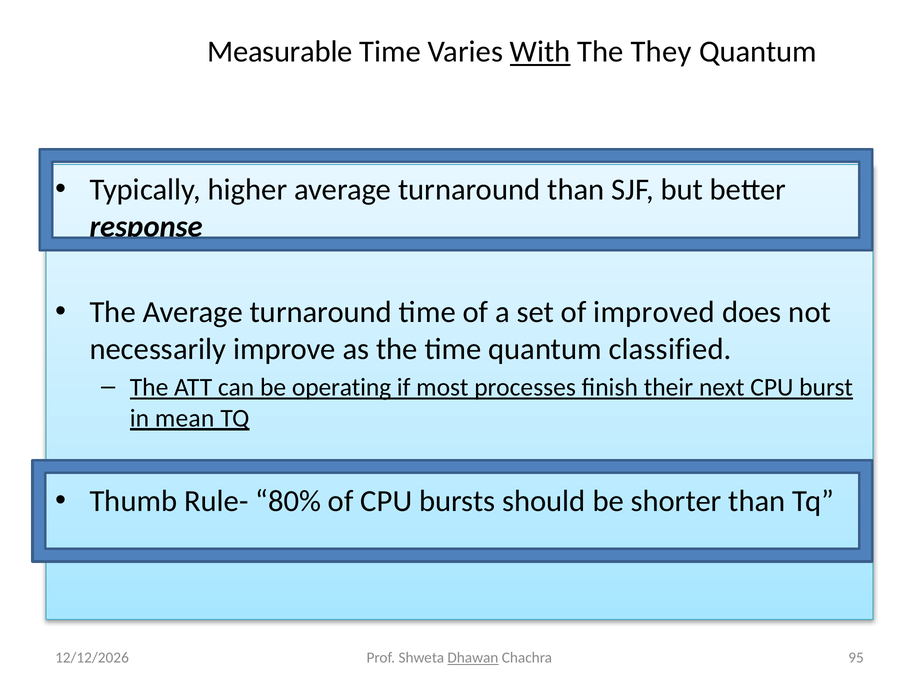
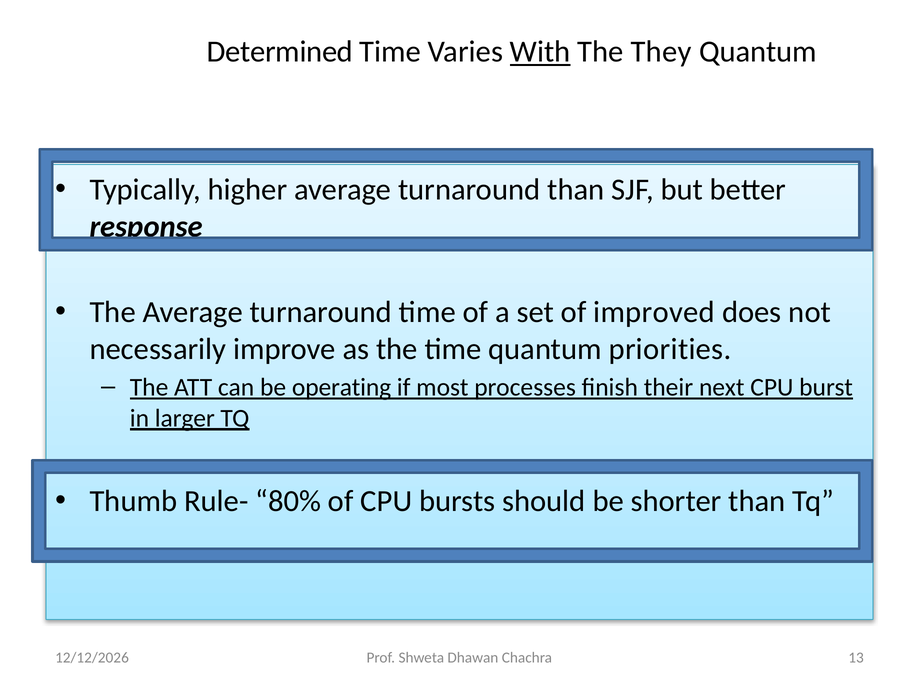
Measurable: Measurable -> Determined (280, 52)
classified: classified -> priorities (670, 349)
mean: mean -> larger (185, 418)
Dhawan underline: present -> none (473, 658)
95: 95 -> 13 (856, 658)
